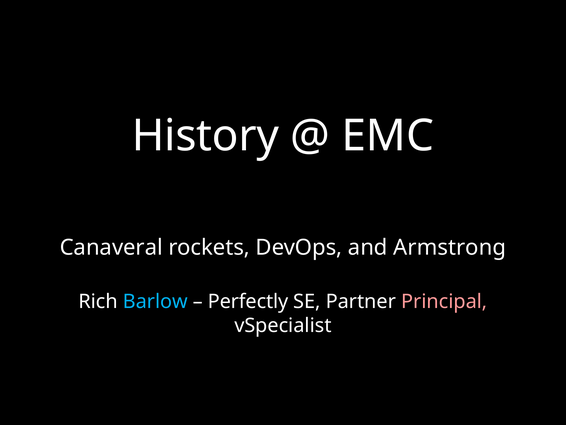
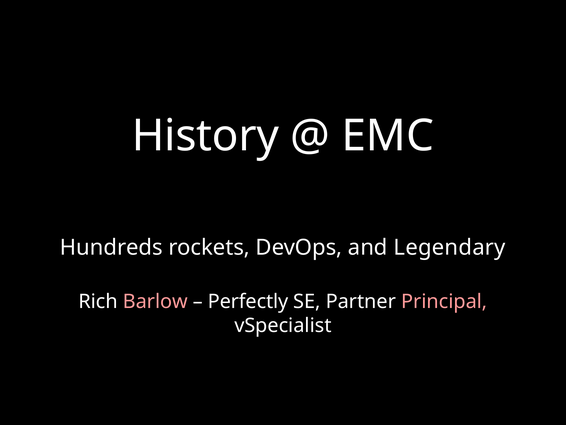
Canaveral: Canaveral -> Hundreds (111, 247)
Armstrong: Armstrong -> Legendary (450, 247)
Barlow colour: light blue -> pink (155, 301)
